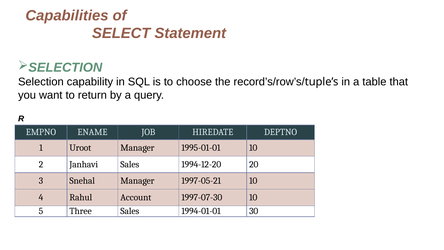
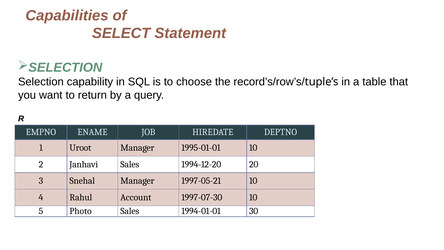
Three: Three -> Photo (81, 211)
